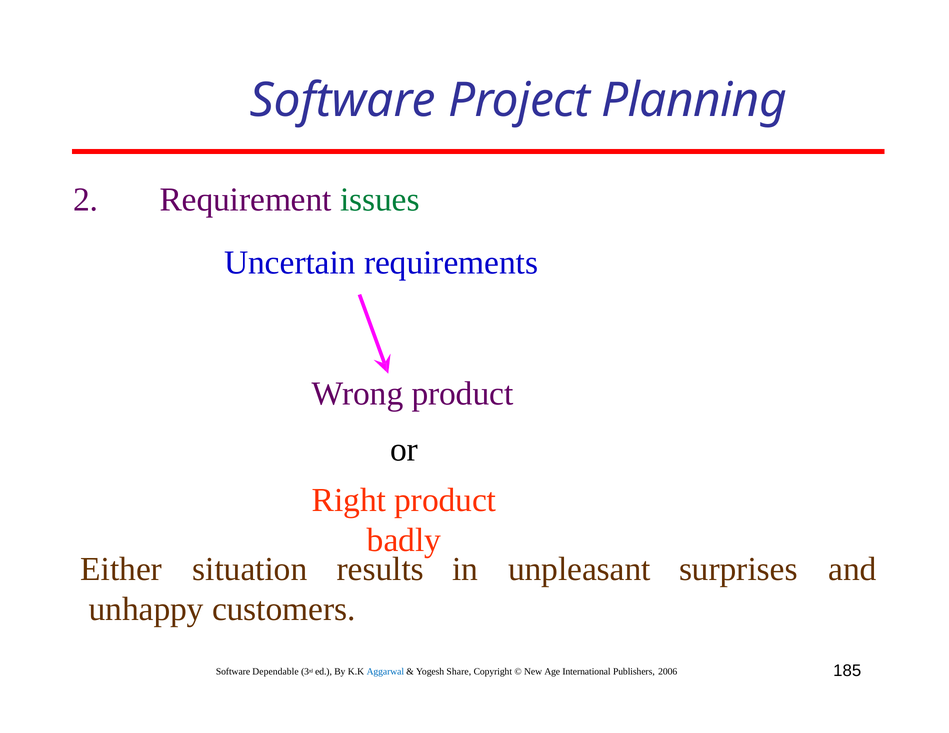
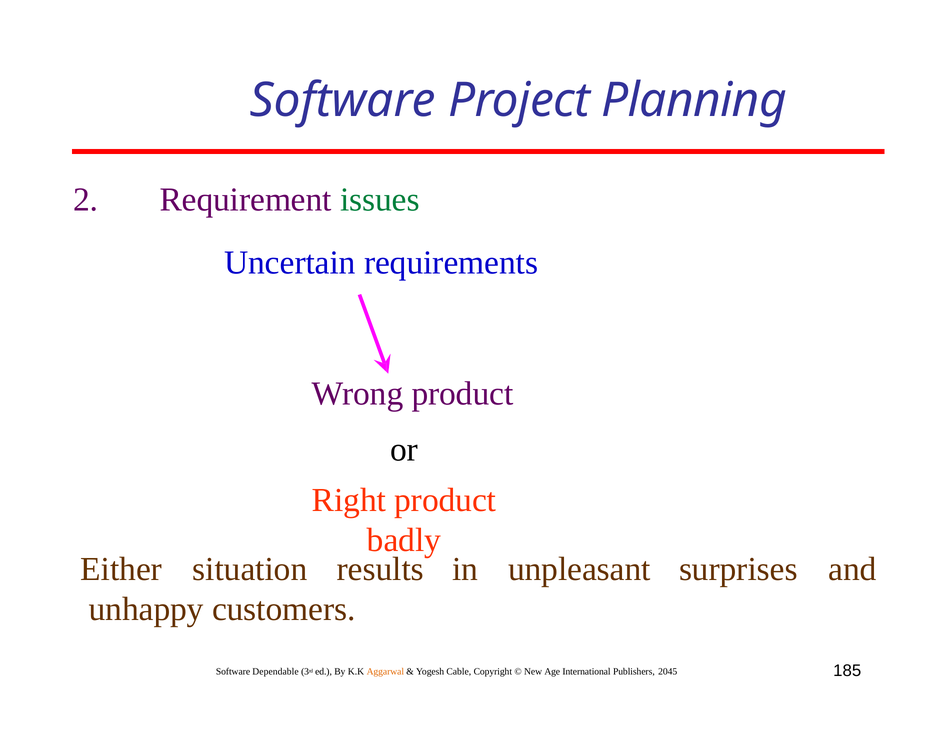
Aggarwal colour: blue -> orange (385, 672)
Share: Share -> Cable (459, 672)
2006: 2006 -> 2045 (668, 672)
